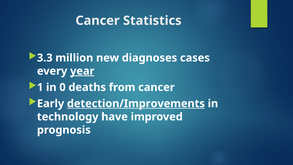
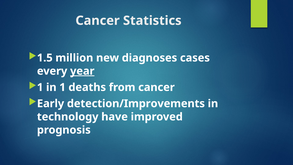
3.3: 3.3 -> 1.5 (45, 58)
in 0: 0 -> 1 (63, 87)
detection/Improvements underline: present -> none (136, 103)
